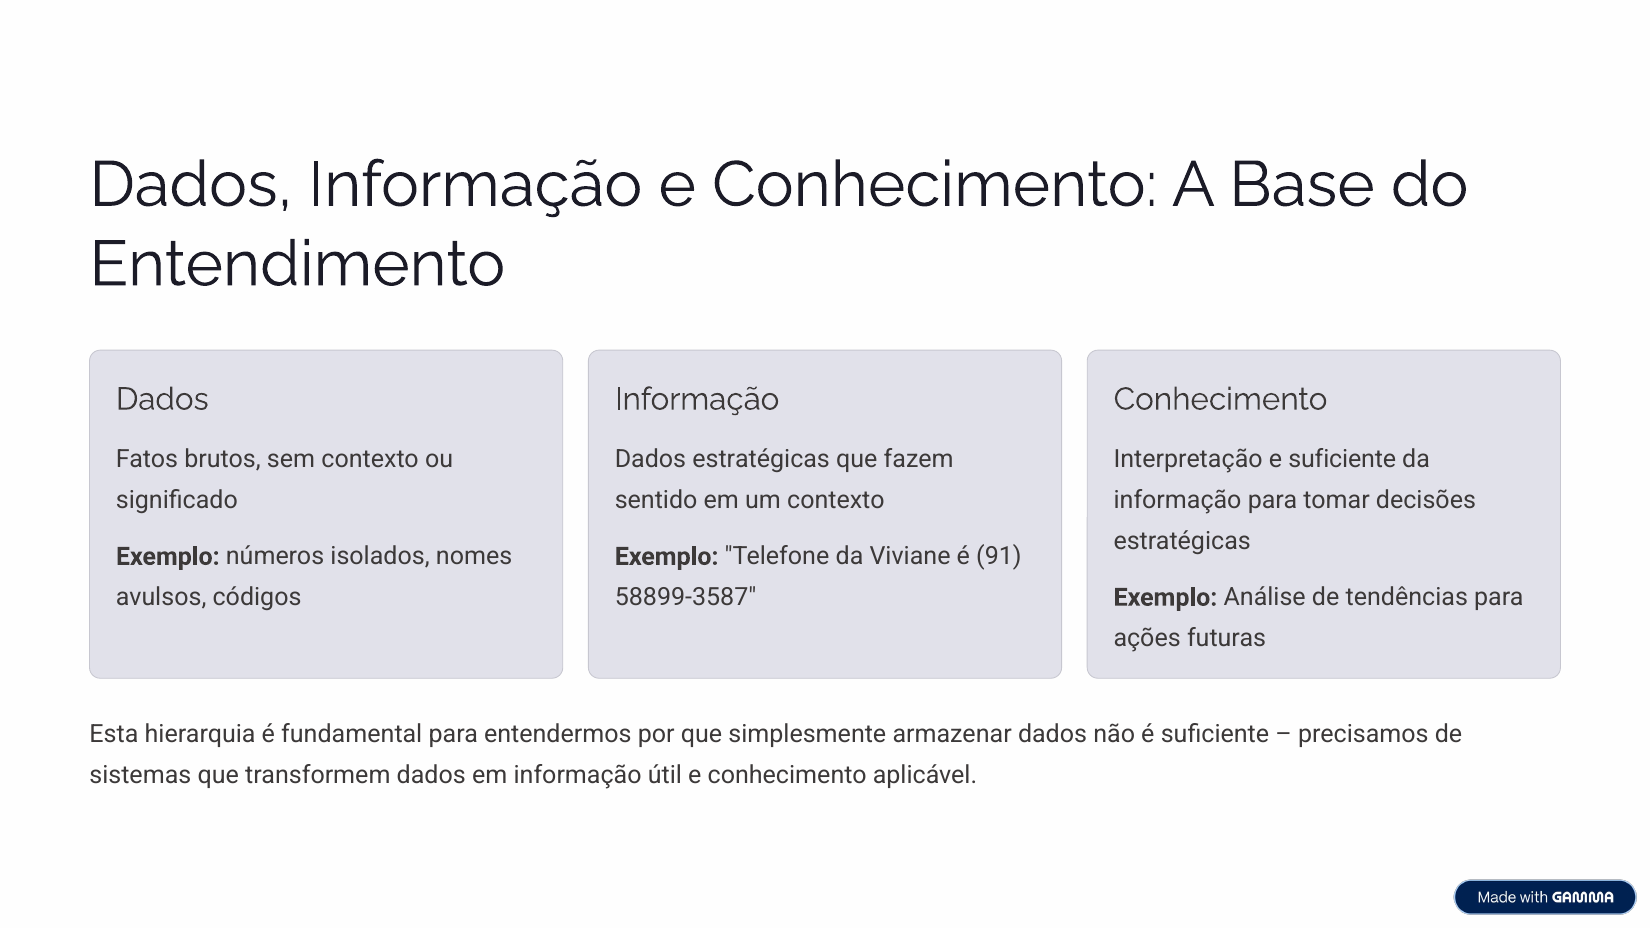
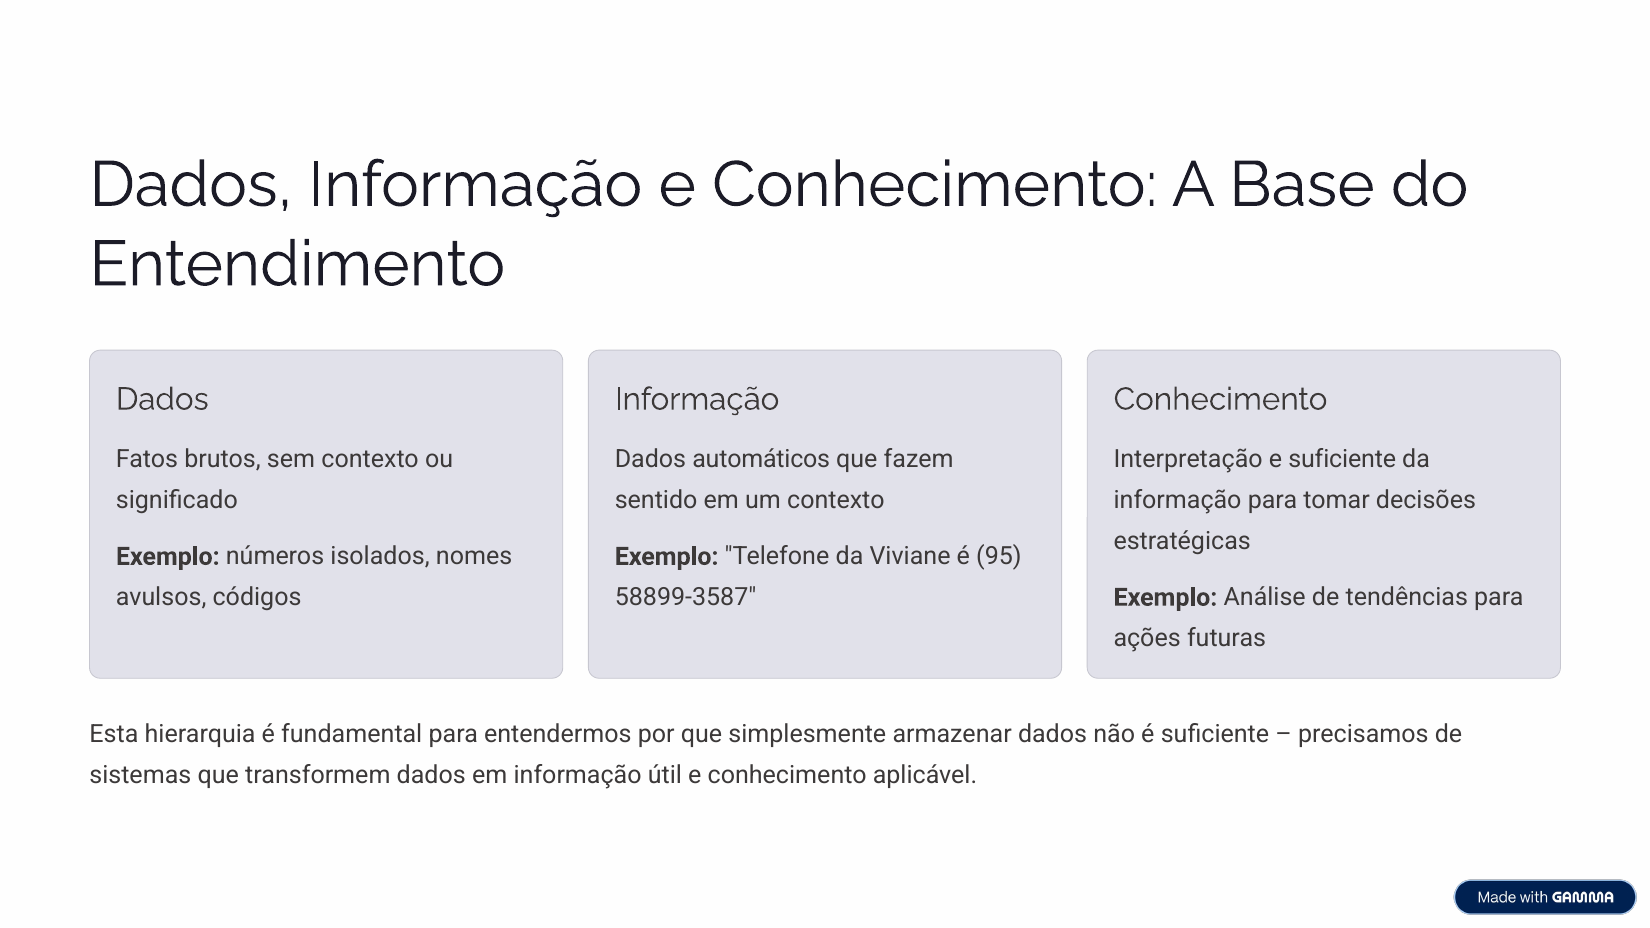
Dados estratégicas: estratégicas -> automáticos (761, 459)
91: 91 -> 95 (999, 557)
